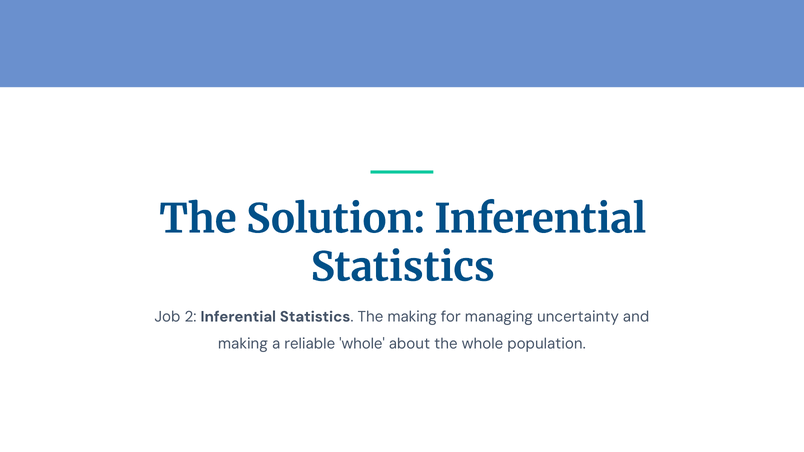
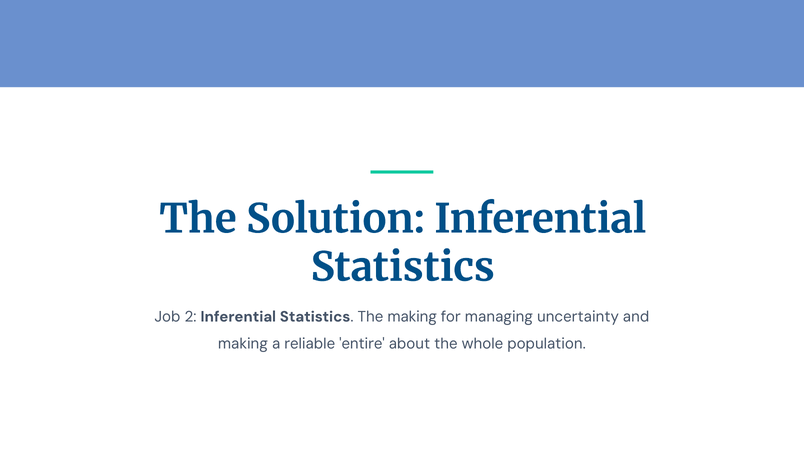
reliable whole: whole -> entire (362, 344)
